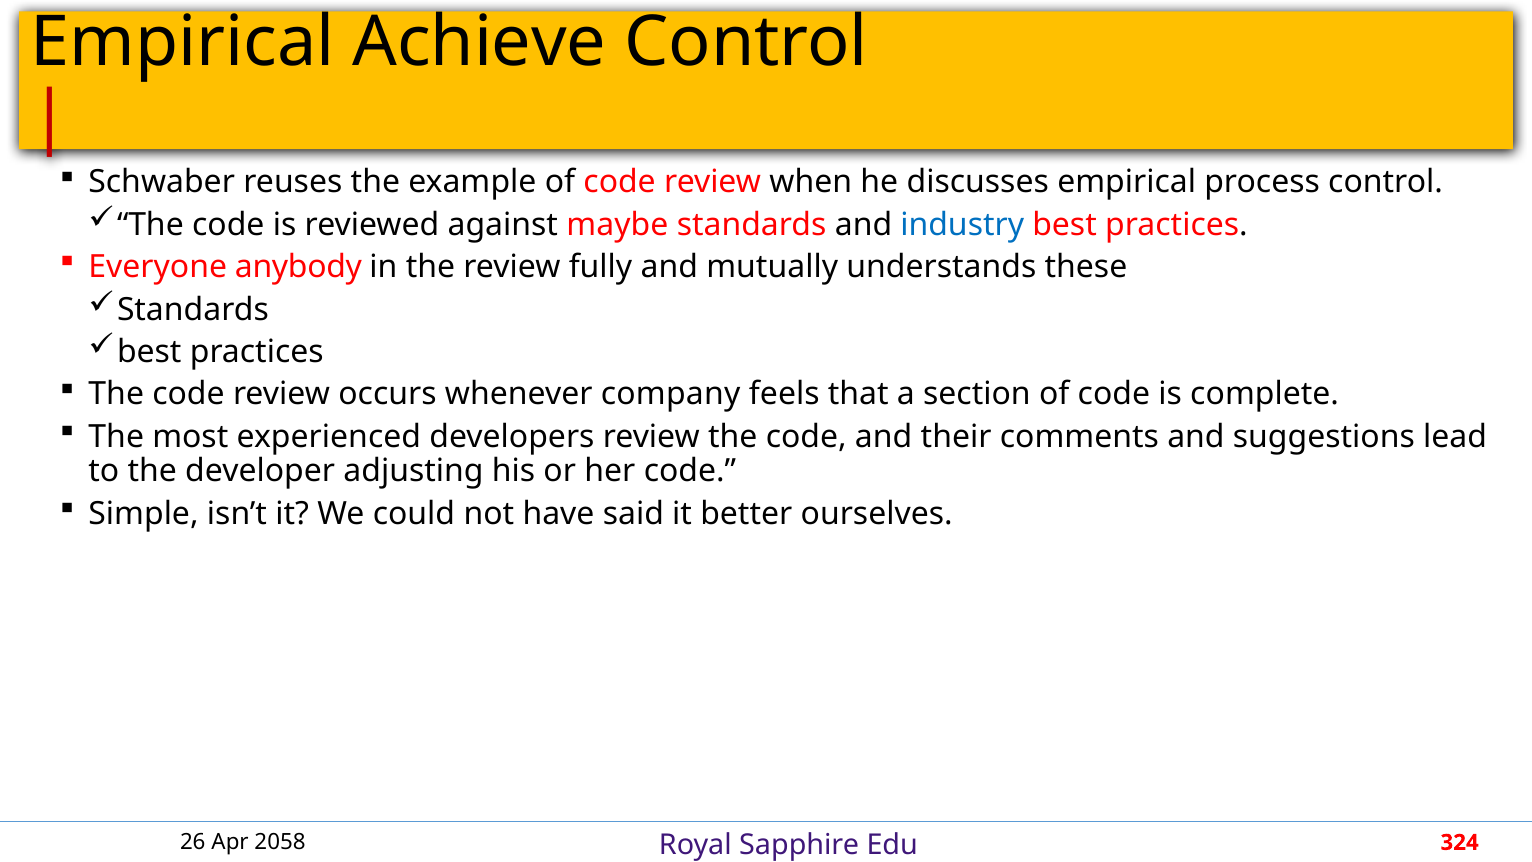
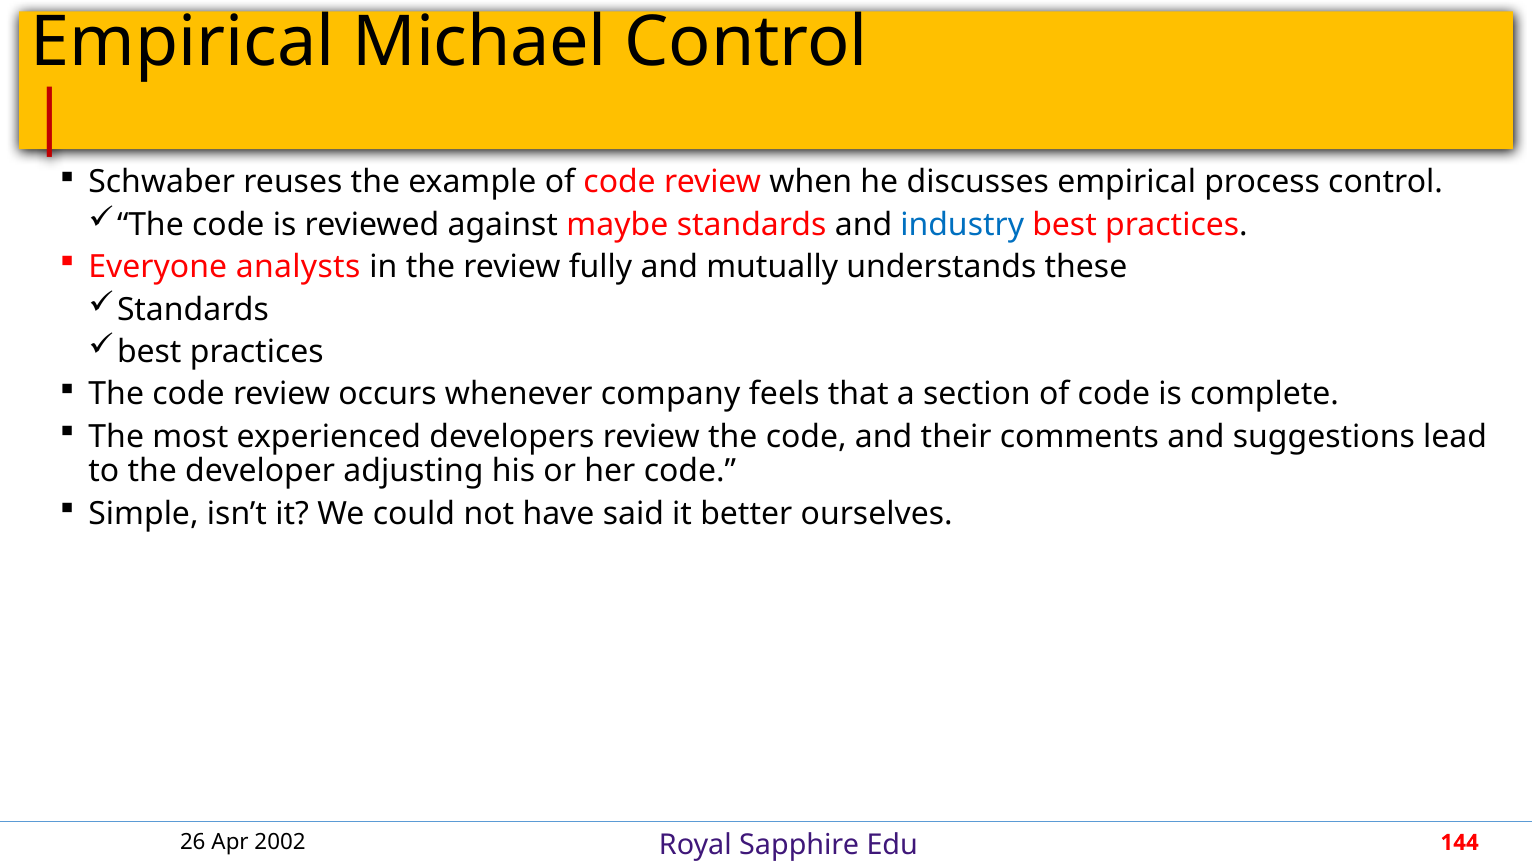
Achieve: Achieve -> Michael (480, 42)
anybody: anybody -> analysts (298, 267)
2058: 2058 -> 2002 (280, 842)
324: 324 -> 144 (1460, 842)
